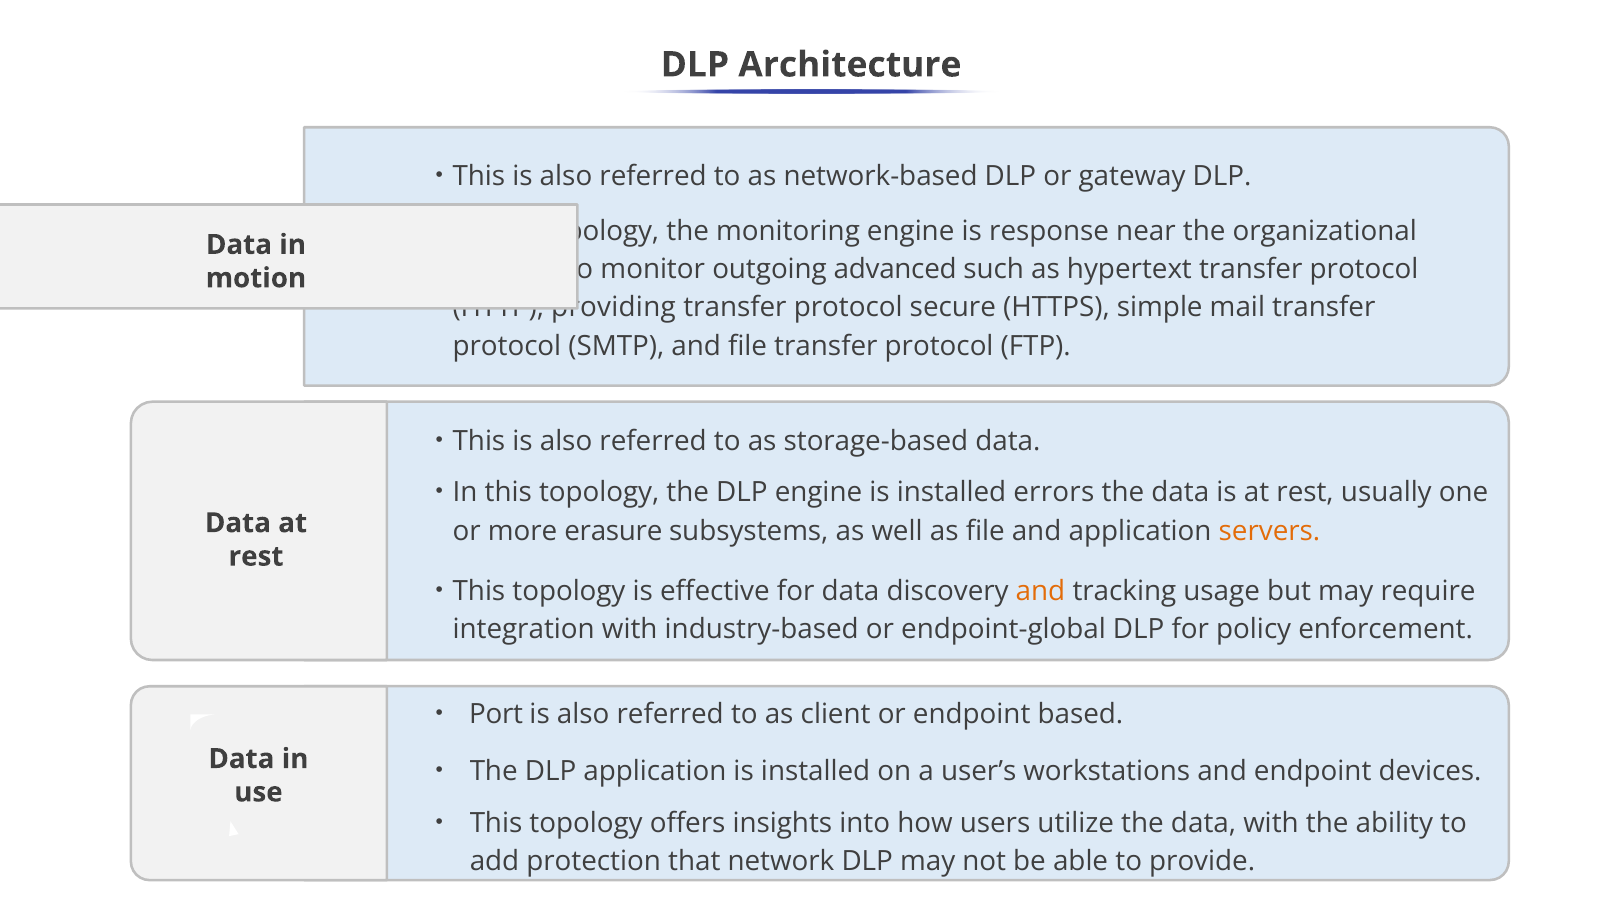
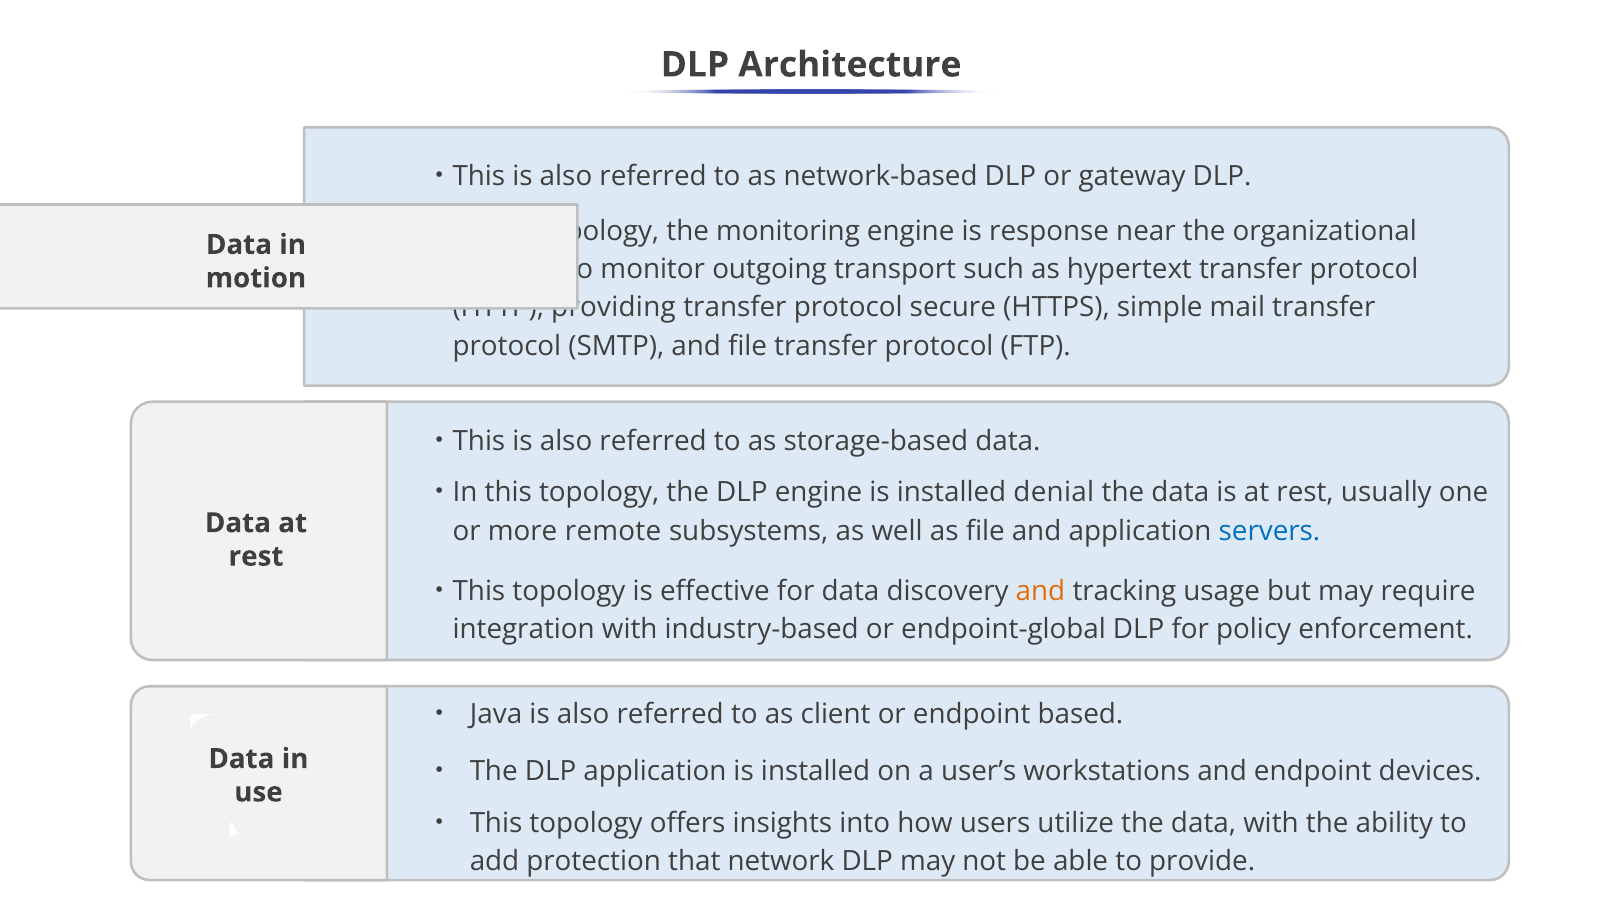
advanced: advanced -> transport (895, 270)
errors: errors -> denial (1054, 493)
erasure: erasure -> remote (613, 531)
servers colour: orange -> blue (1269, 531)
Port: Port -> Java (496, 715)
